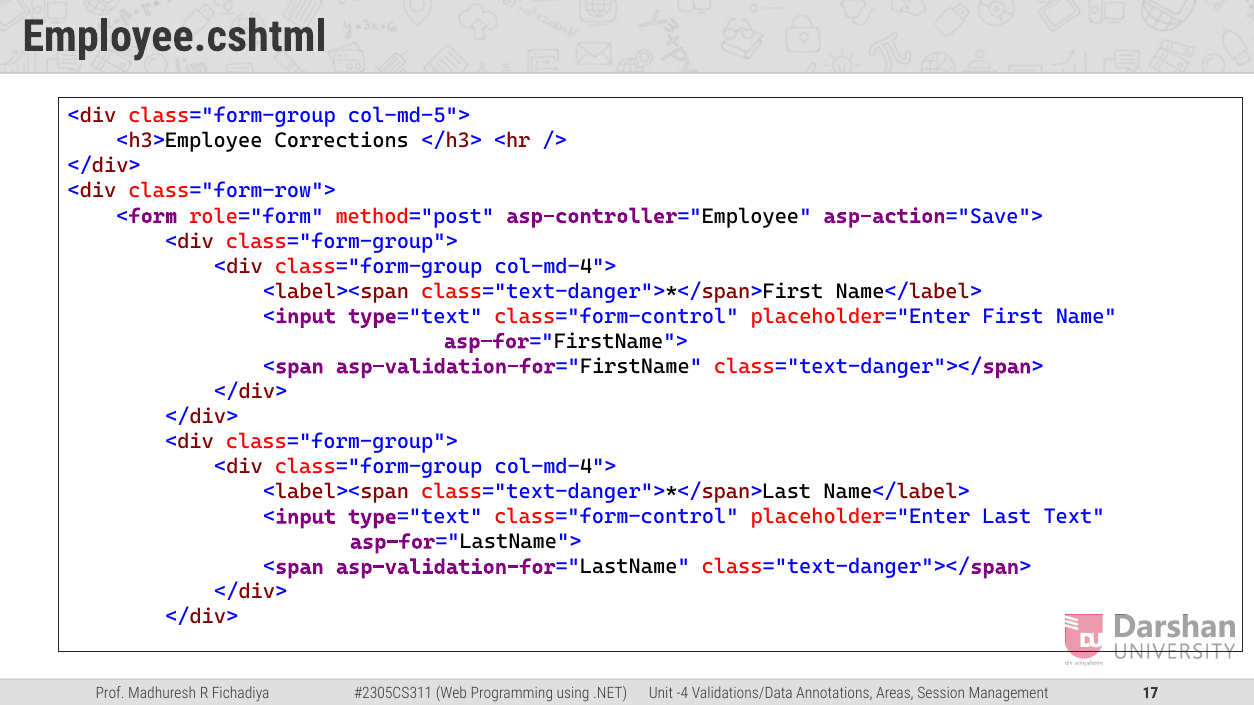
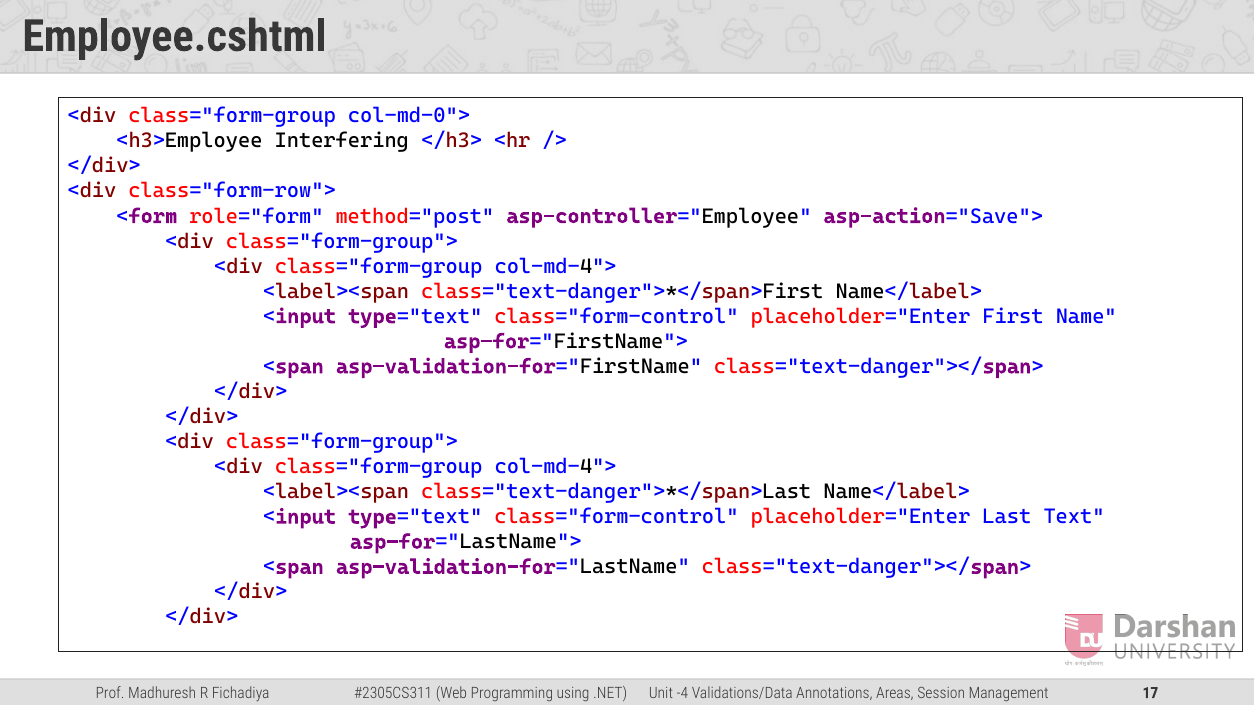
col-md-5">: col-md-5"> -> col-md-0"> (409, 116)
Corrections: Corrections -> Interfering (342, 141)
